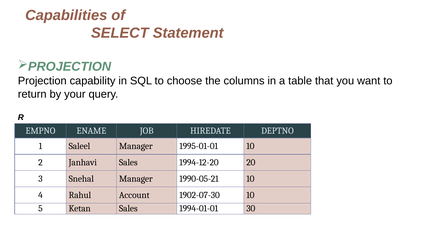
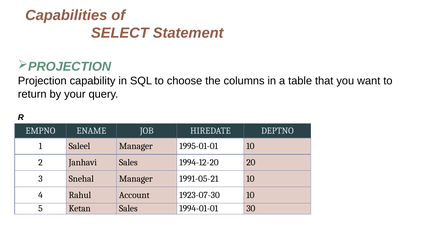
1990-05-21: 1990-05-21 -> 1991-05-21 (199, 179)
1902-07-30: 1902-07-30 -> 1923-07-30 (200, 195)
